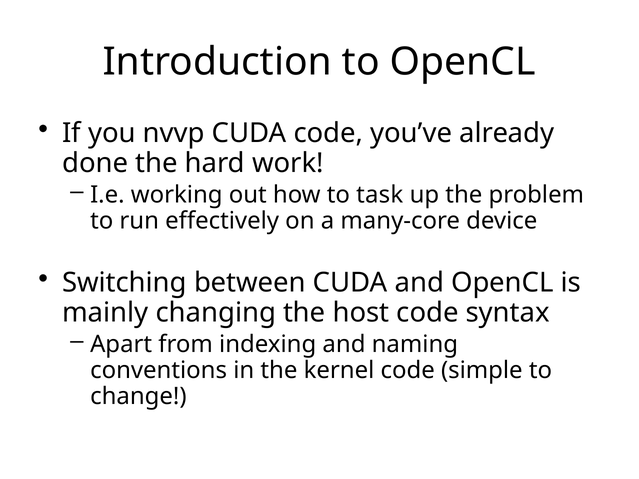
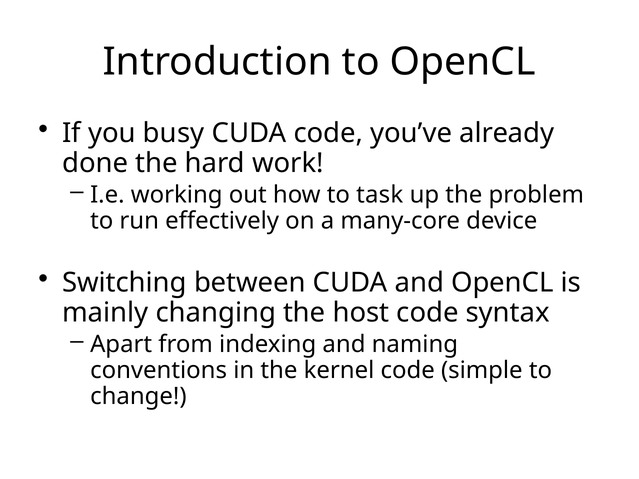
nvvp: nvvp -> busy (174, 133)
